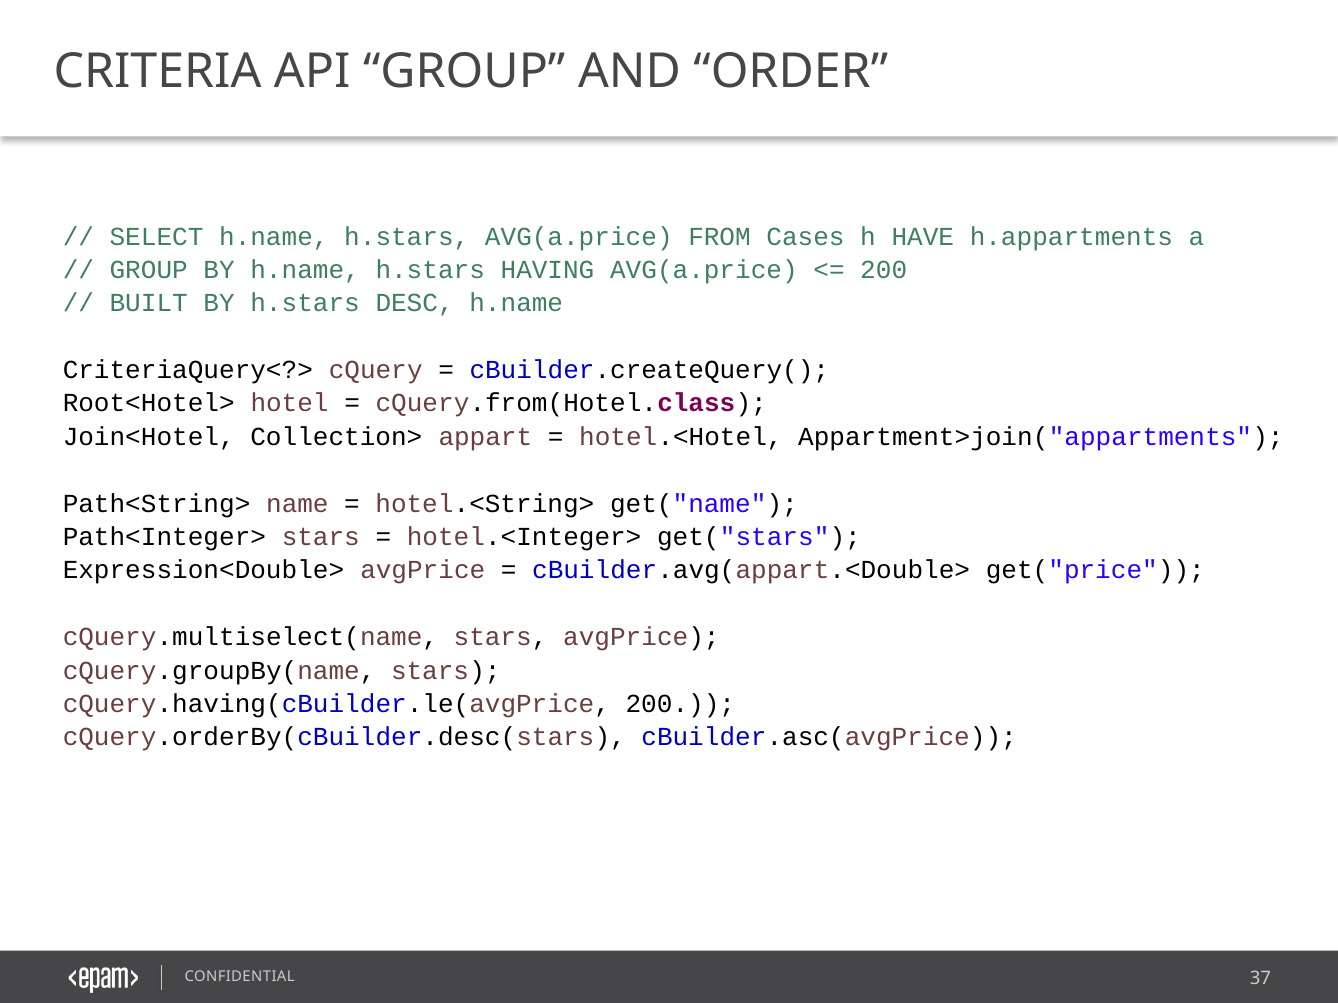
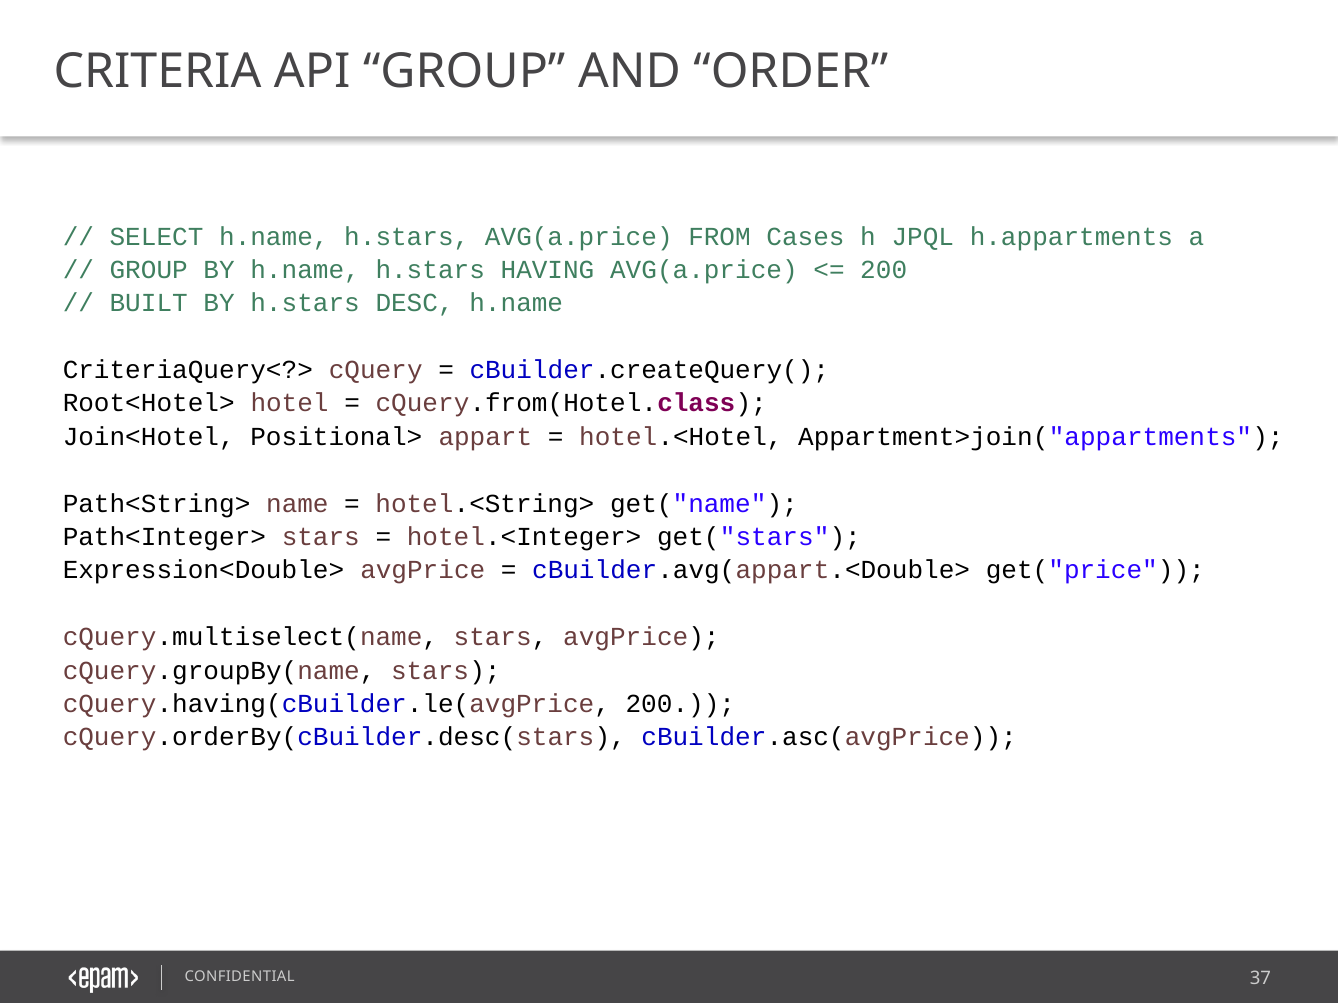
HAVE: HAVE -> JPQL (923, 237)
Collection>: Collection> -> Positional> (336, 437)
